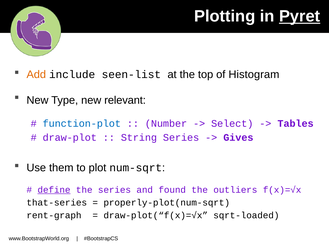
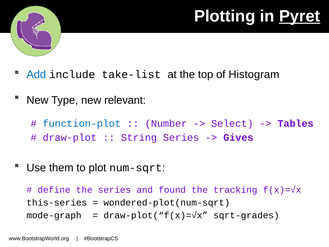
Add colour: orange -> blue (36, 74)
seen-list: seen-list -> take-list (131, 74)
define underline: present -> none (54, 190)
outliers: outliers -> tracking (235, 190)
that-series: that-series -> this-series (57, 202)
properly-plot(num-sqrt: properly-plot(num-sqrt -> wondered-plot(num-sqrt (167, 202)
rent-graph: rent-graph -> mode-graph (54, 215)
sqrt-loaded: sqrt-loaded -> sqrt-grades (246, 215)
